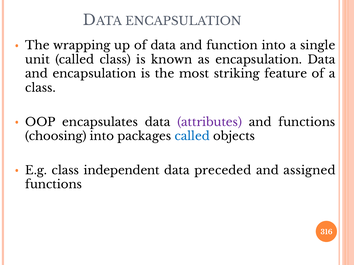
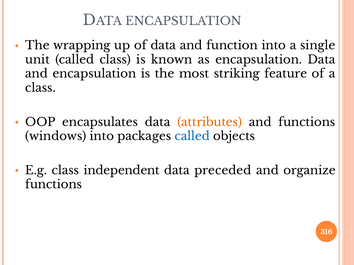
attributes colour: purple -> orange (210, 122)
choosing: choosing -> windows (56, 137)
assigned: assigned -> organize (310, 171)
